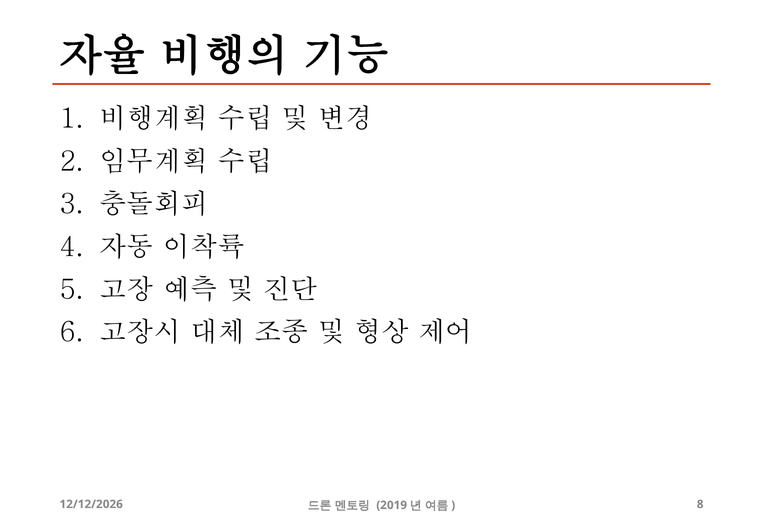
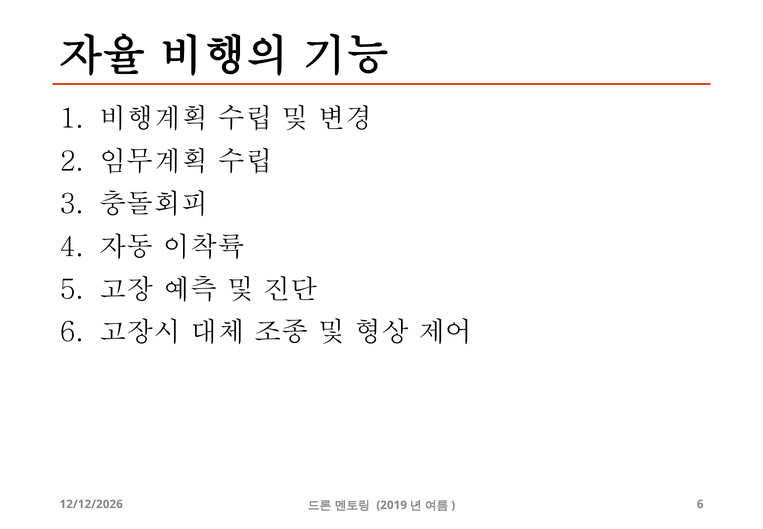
8: 8 -> 6 (700, 504)
